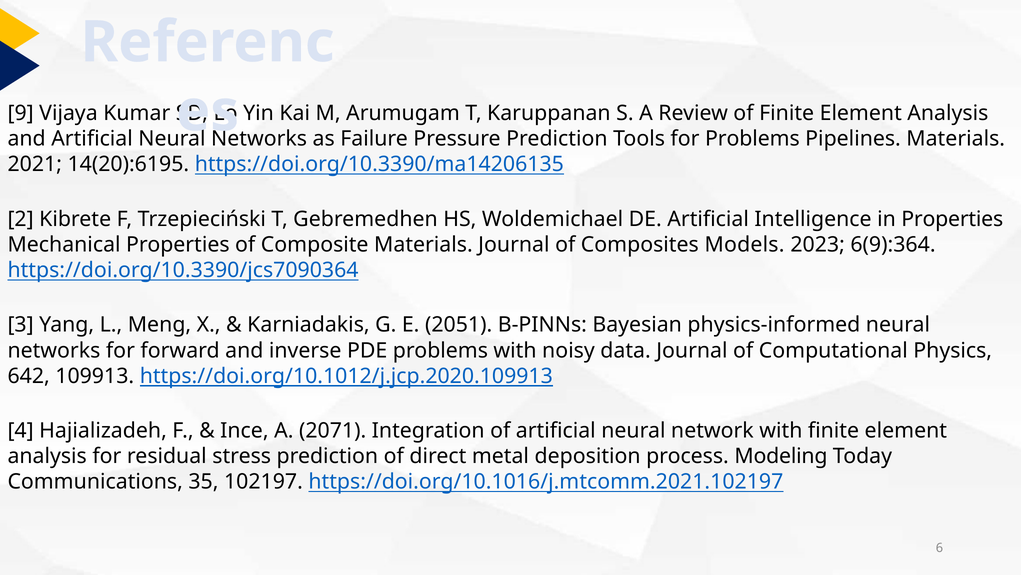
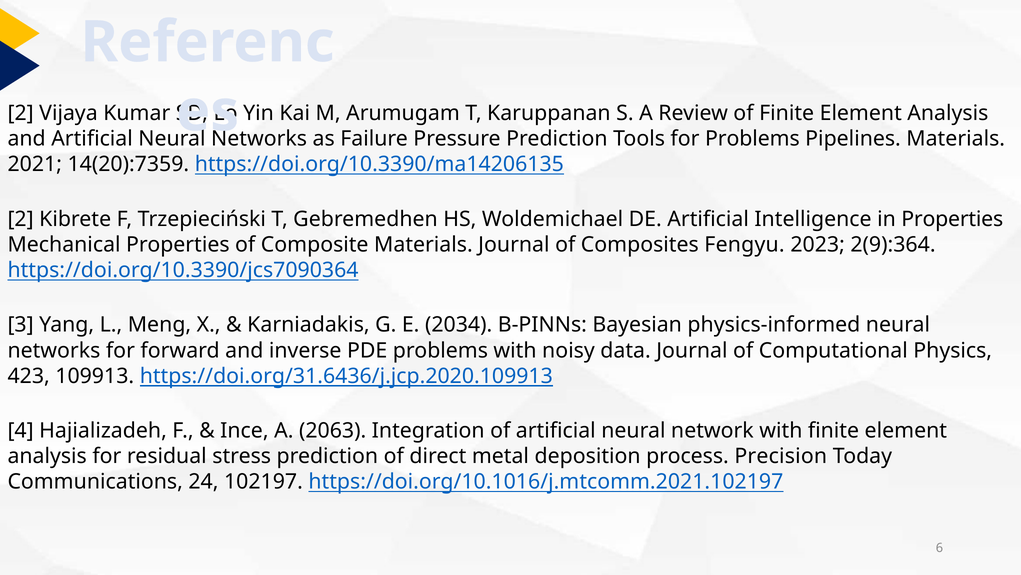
9: 9 -> 2 (21, 113)
14(20):6195: 14(20):6195 -> 14(20):7359 (128, 164)
Models: Models -> Fengyu (745, 244)
6(9):364: 6(9):364 -> 2(9):364 (893, 244)
2051: 2051 -> 2034 (459, 325)
642: 642 -> 423 (29, 376)
https://doi.org/10.1012/j.jcp.2020.109913: https://doi.org/10.1012/j.jcp.2020.109913 -> https://doi.org/31.6436/j.jcp.2020.109913 (346, 376)
2071: 2071 -> 2063 (333, 430)
Modeling: Modeling -> Precision (781, 456)
35: 35 -> 24 (203, 481)
